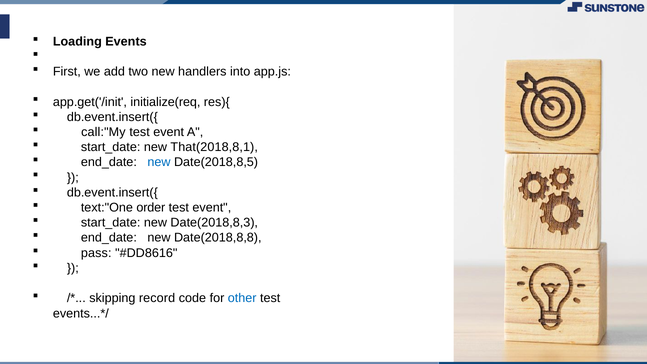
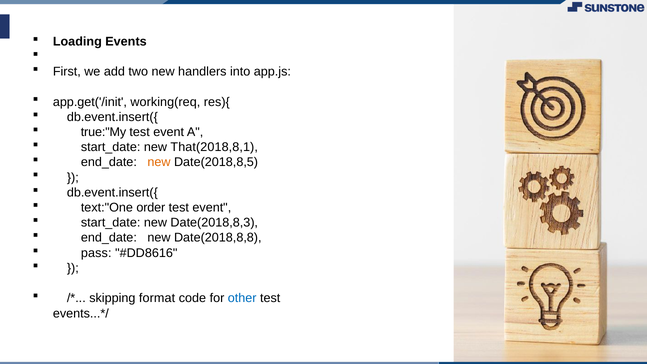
initialize(req: initialize(req -> working(req (165, 102)
call:"My: call:"My -> true:"My (104, 132)
new colour: blue -> orange (159, 162)
record: record -> format (157, 298)
